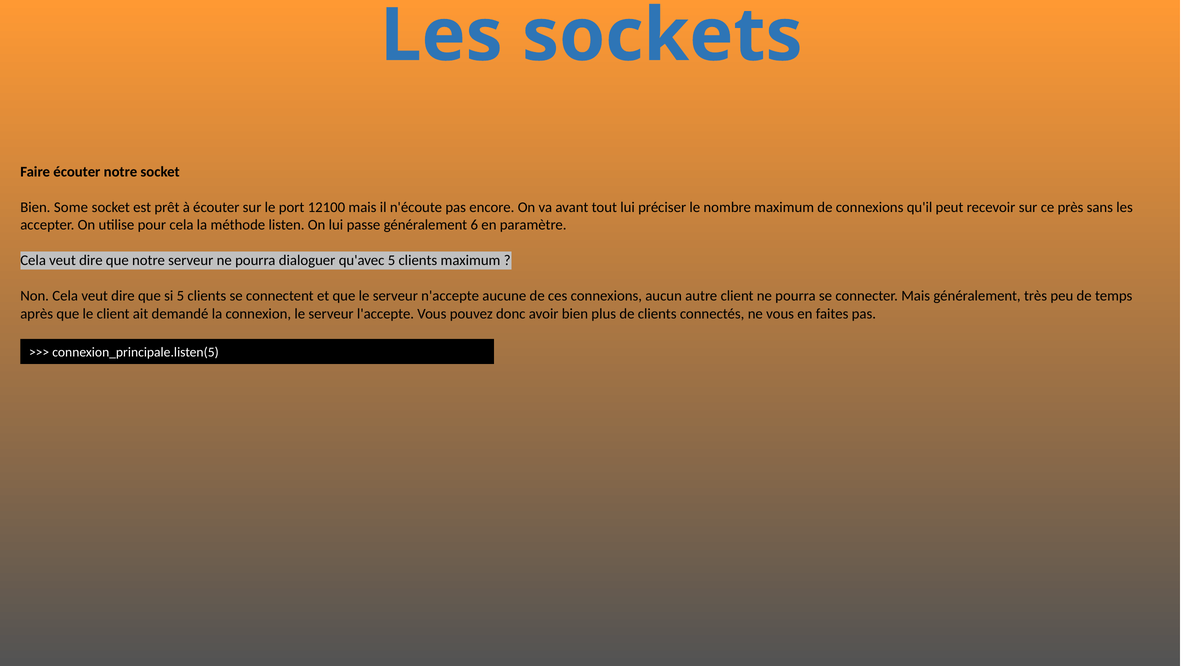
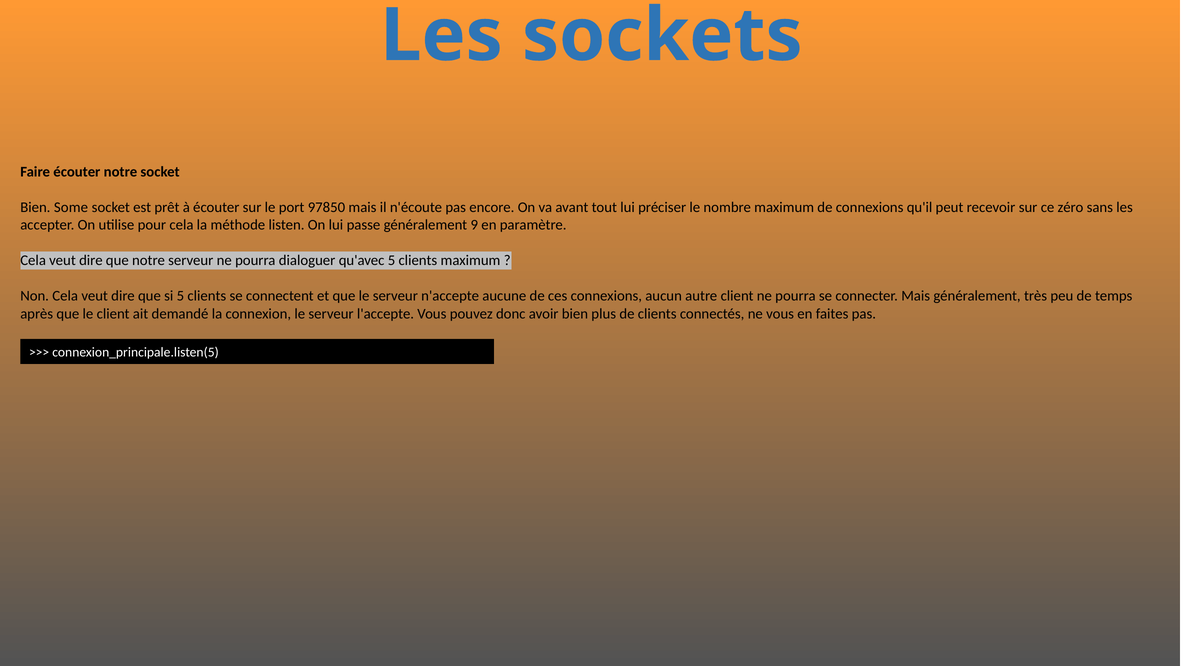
12100: 12100 -> 97850 (326, 207)
près: près -> zéro (1070, 207)
6: 6 -> 9 (474, 225)
